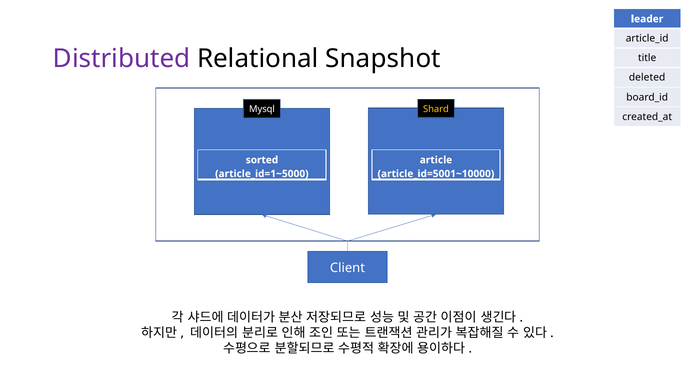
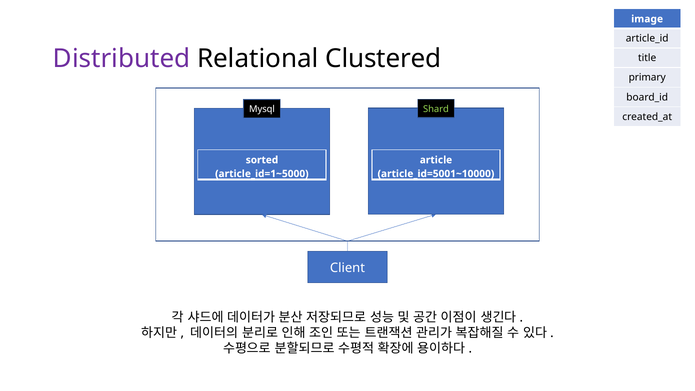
leader: leader -> image (647, 19)
Snapshot: Snapshot -> Clustered (383, 58)
deleted: deleted -> primary (647, 78)
Shard colour: yellow -> light green (436, 109)
